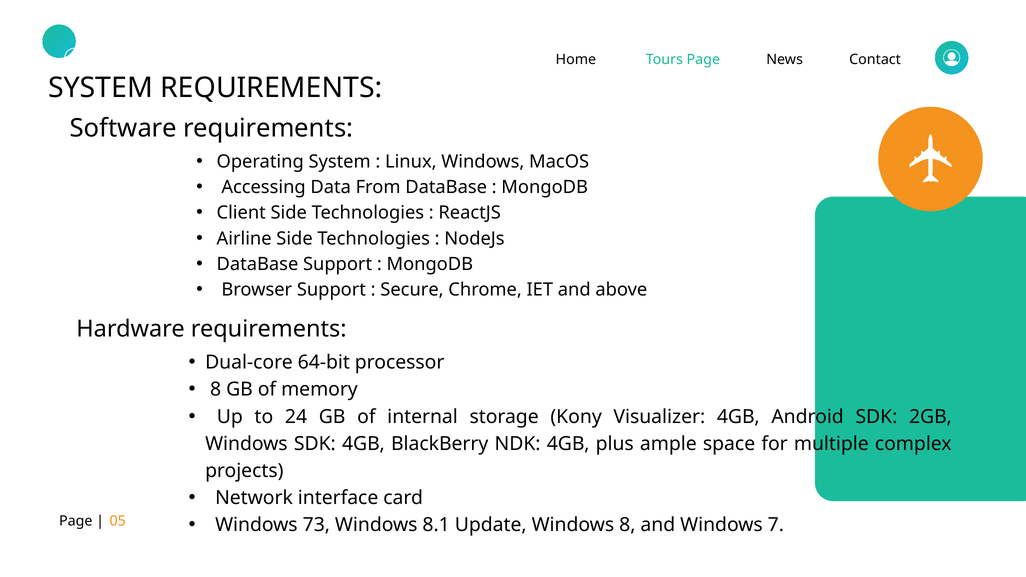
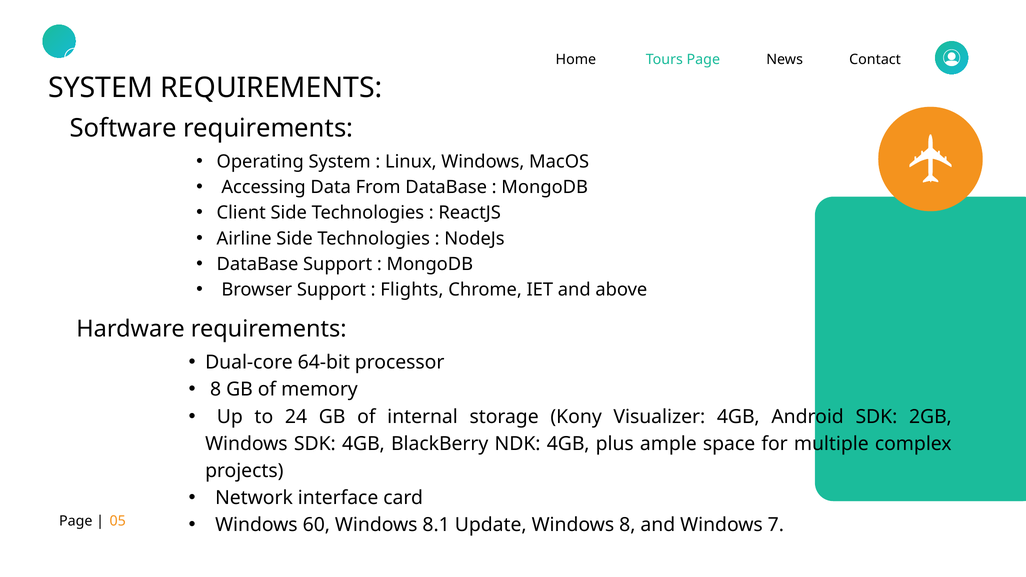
Secure: Secure -> Flights (412, 290)
73: 73 -> 60 (316, 525)
